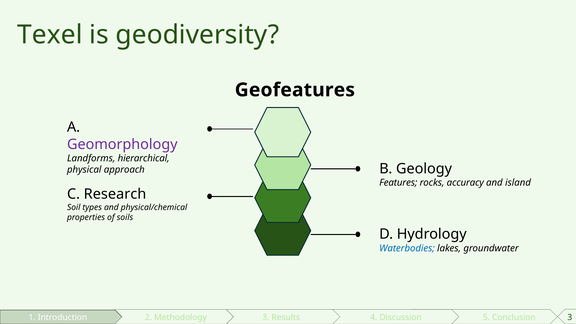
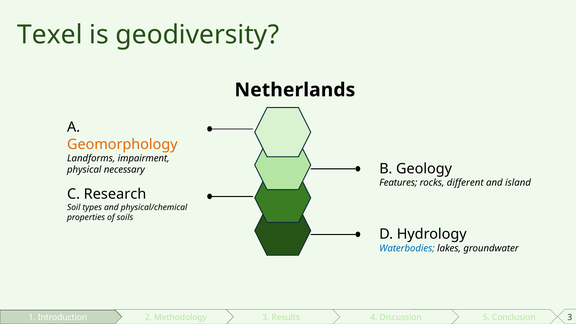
Geofeatures: Geofeatures -> Netherlands (295, 90)
Geomorphology colour: purple -> orange (122, 144)
hierarchical: hierarchical -> impairment (144, 158)
approach: approach -> necessary (124, 170)
accuracy: accuracy -> different (465, 183)
